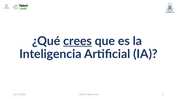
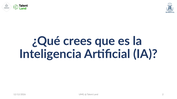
crees underline: present -> none (78, 41)
